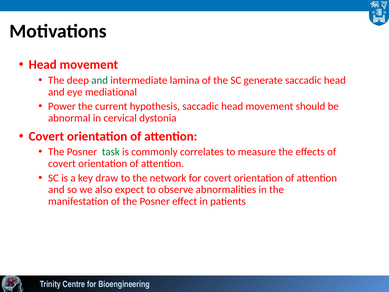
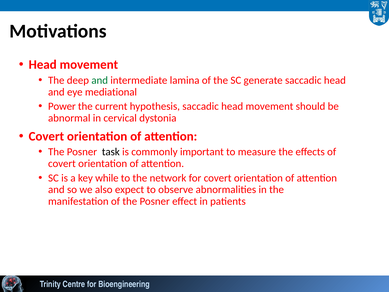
task colour: green -> black (111, 152)
correlates: correlates -> important (202, 152)
draw: draw -> while (107, 178)
